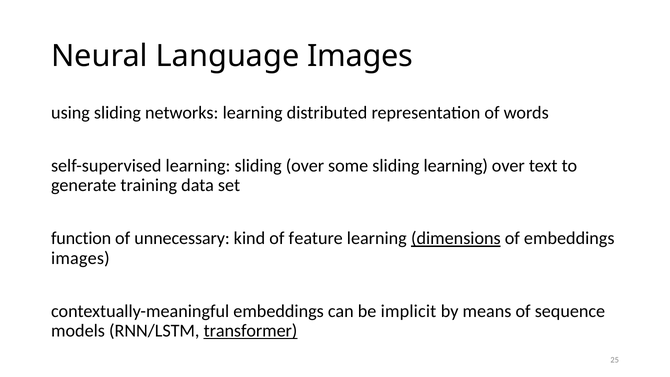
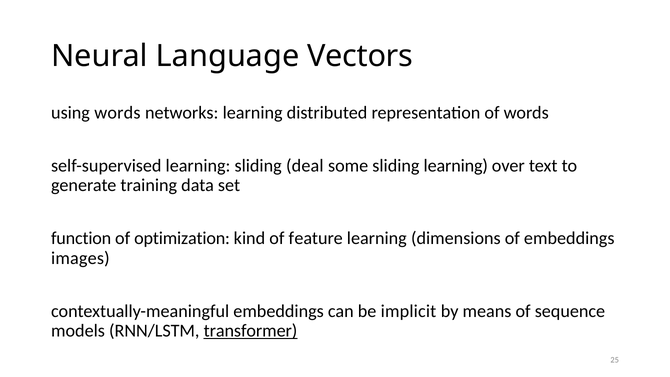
Language Images: Images -> Vectors (360, 56)
using sliding: sliding -> words (117, 113)
sliding over: over -> deal (305, 166)
unnecessary: unnecessary -> optimization (182, 238)
dimensions underline: present -> none (456, 238)
